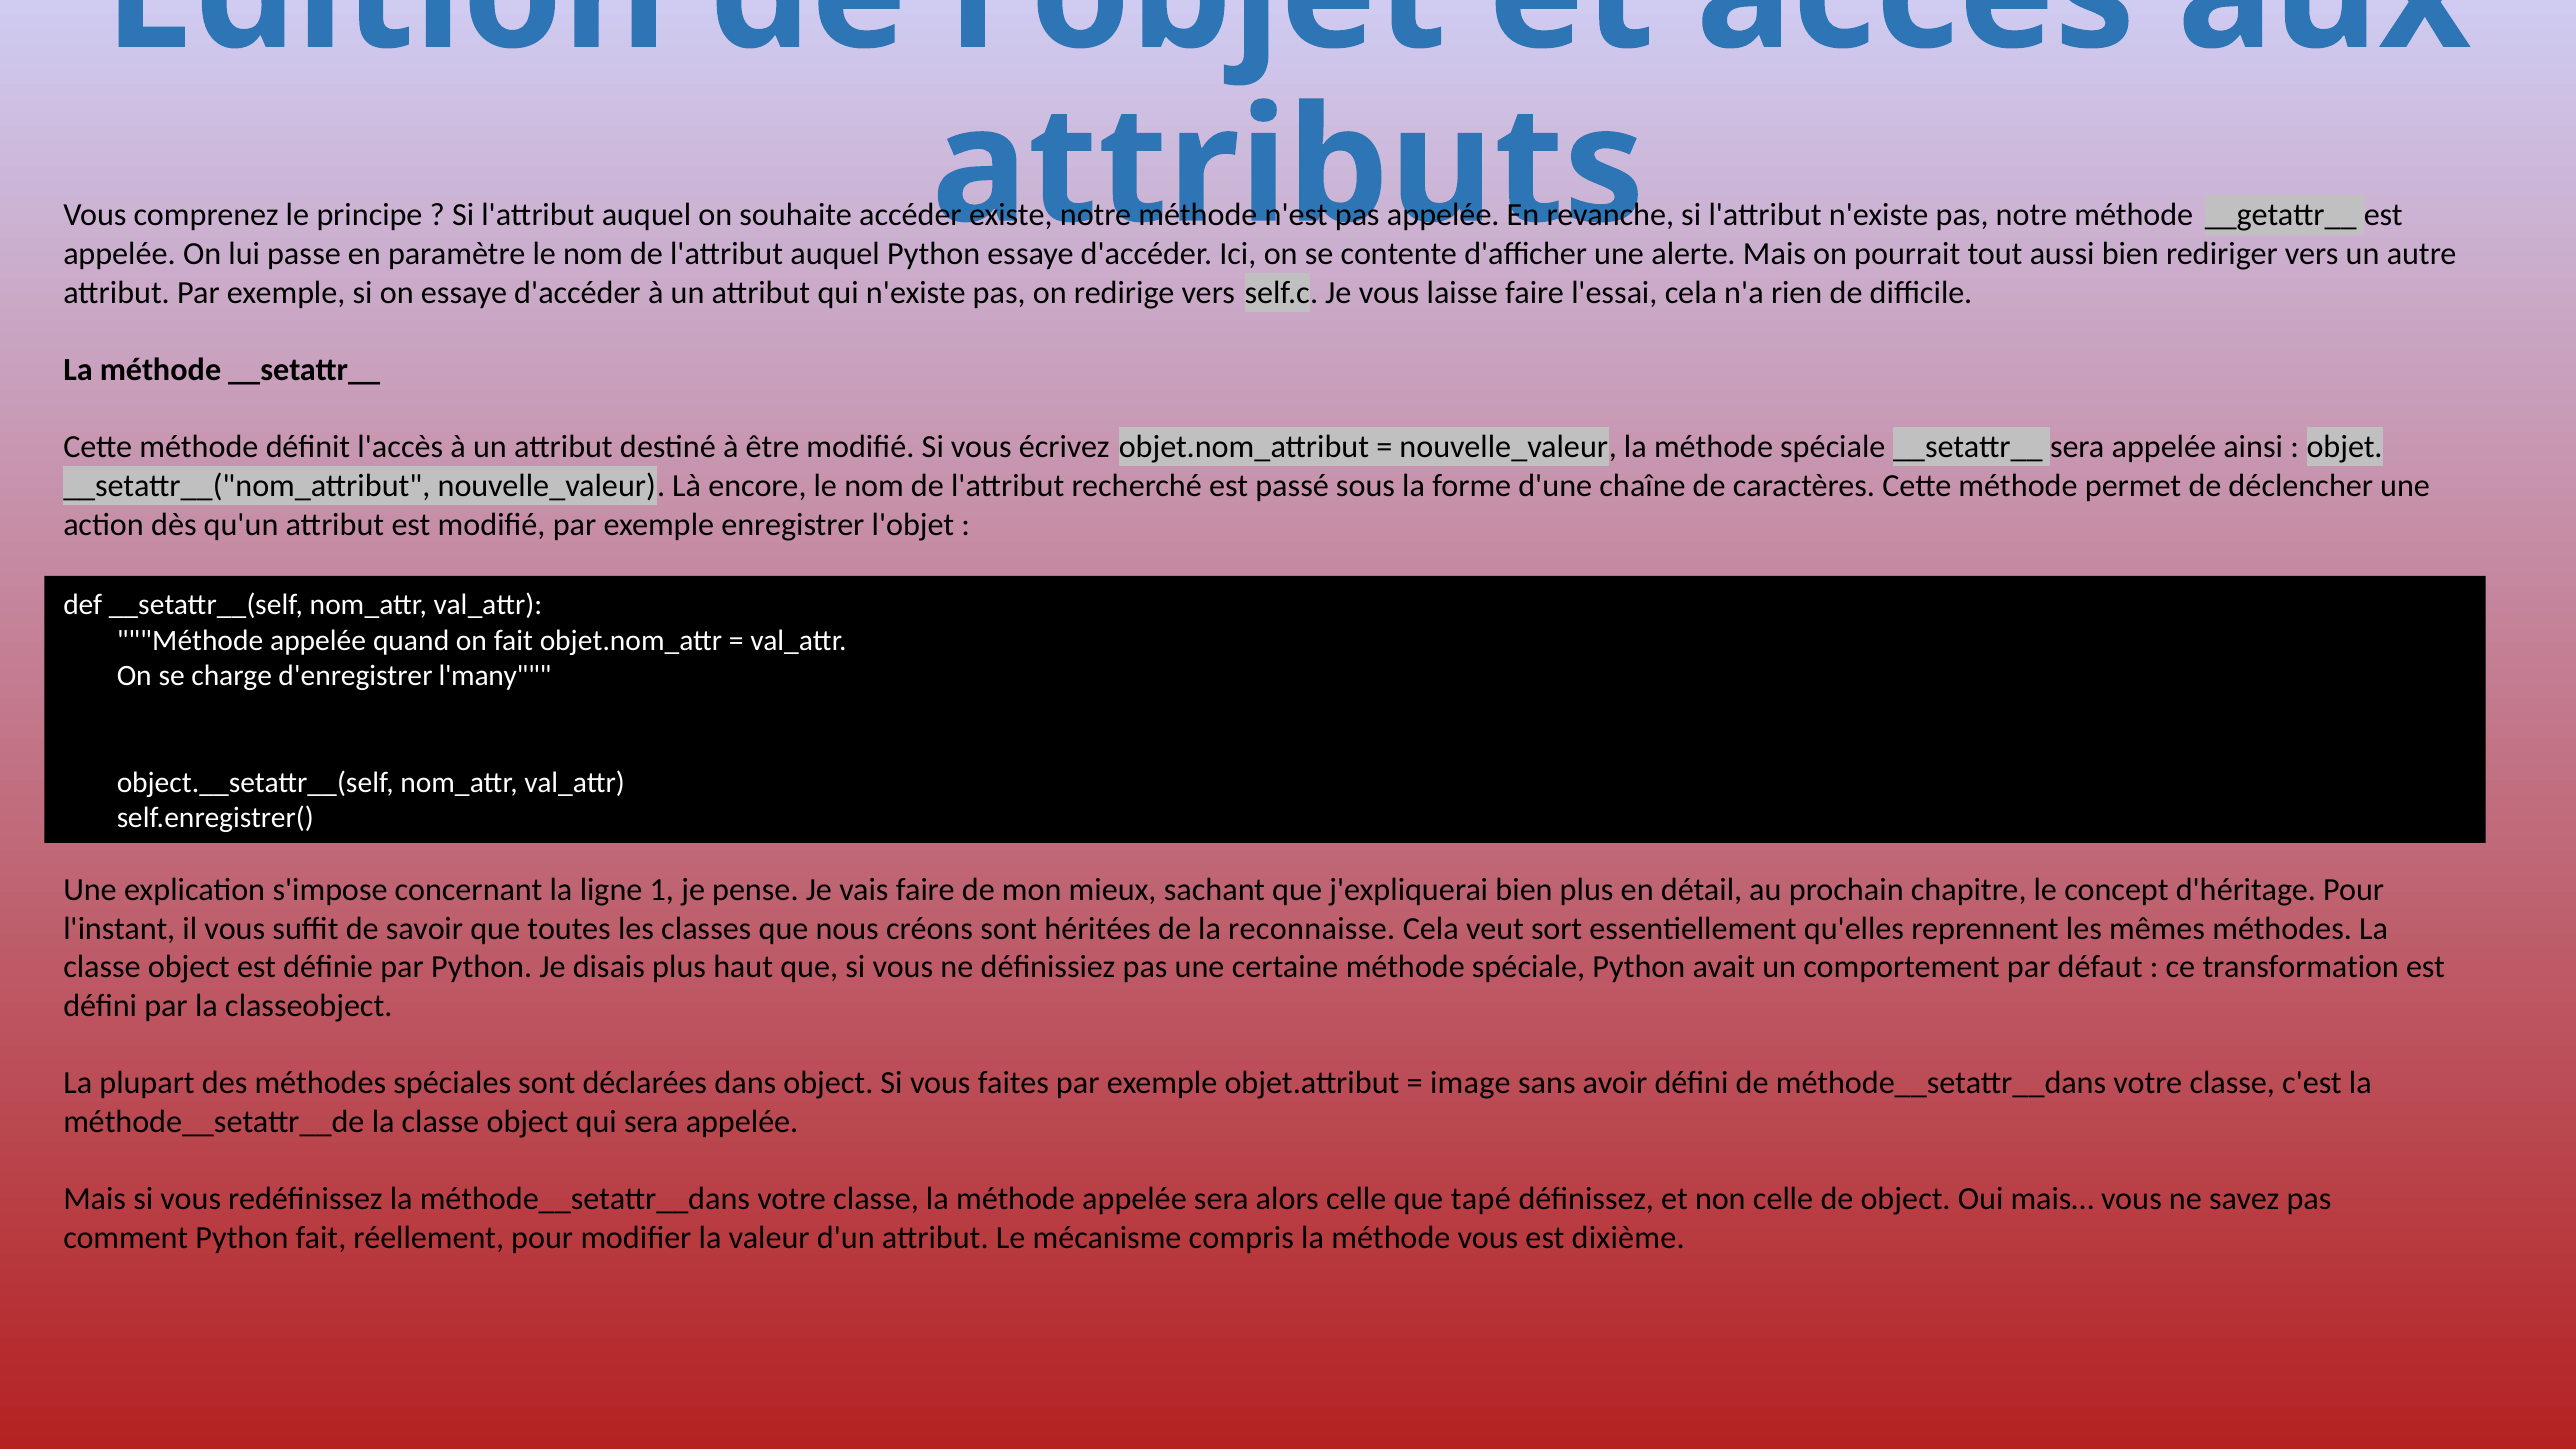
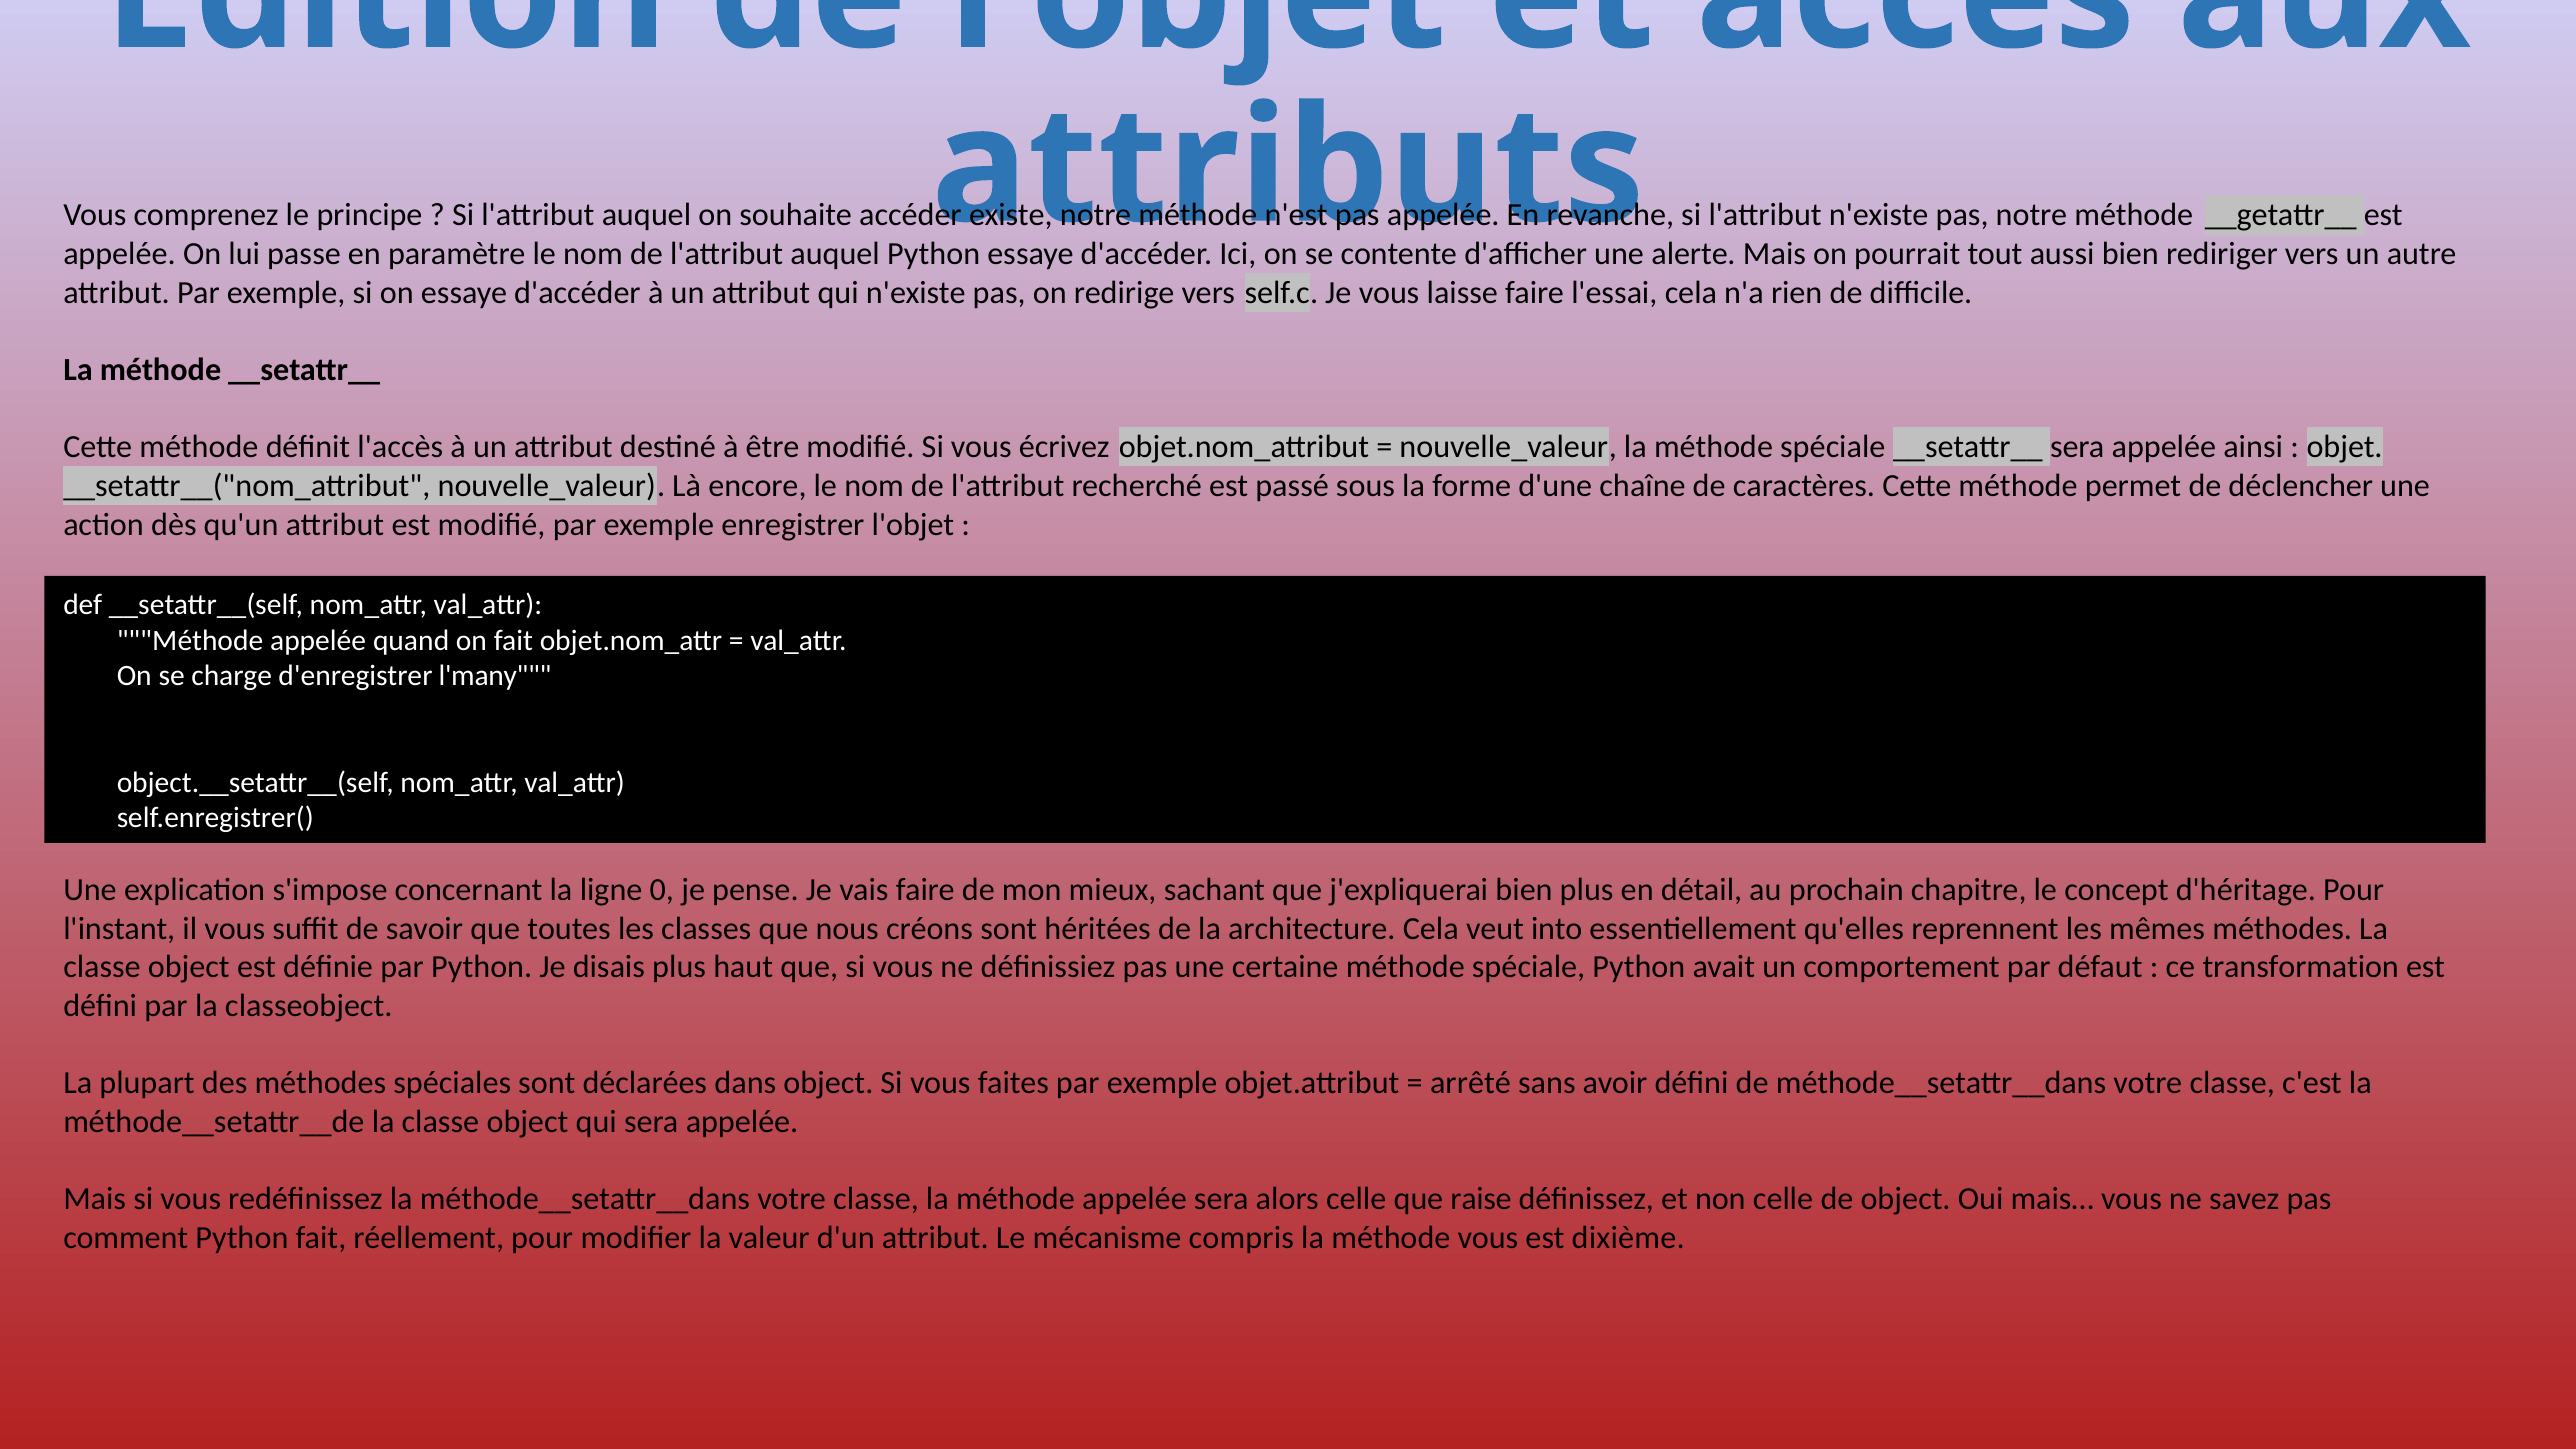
1: 1 -> 0 (662, 890)
reconnaisse: reconnaisse -> architecture (1312, 929)
sort: sort -> into (1557, 929)
image: image -> arrêté (1470, 1083)
tapé: tapé -> raise (1481, 1199)
